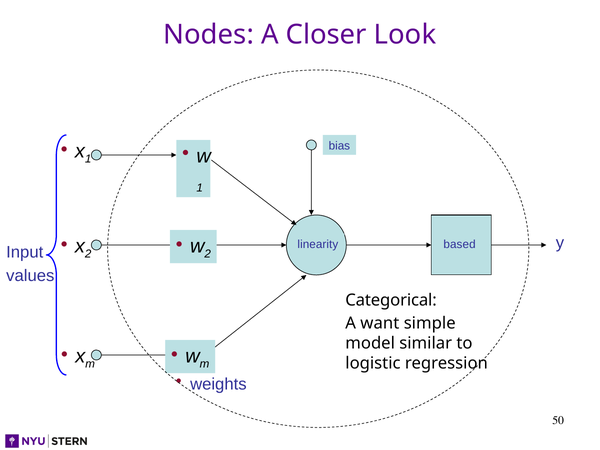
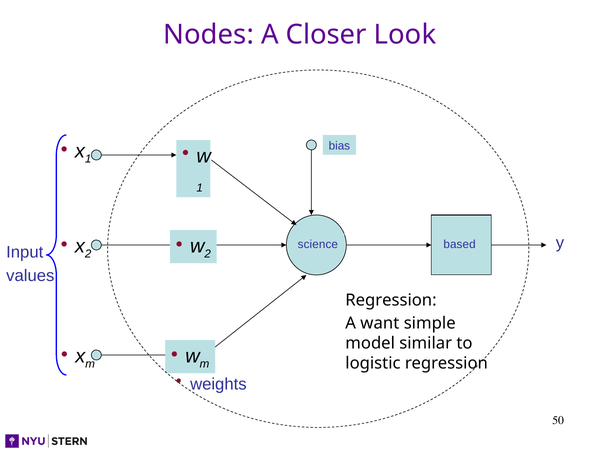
linearity: linearity -> science (318, 244)
Categorical: Categorical -> Regression (391, 300)
